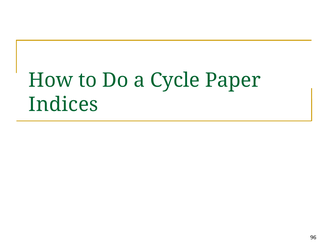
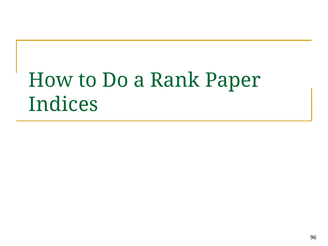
Cycle: Cycle -> Rank (175, 80)
